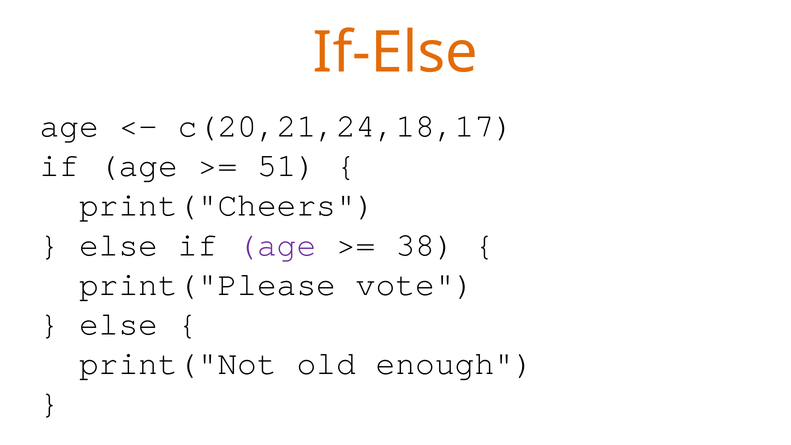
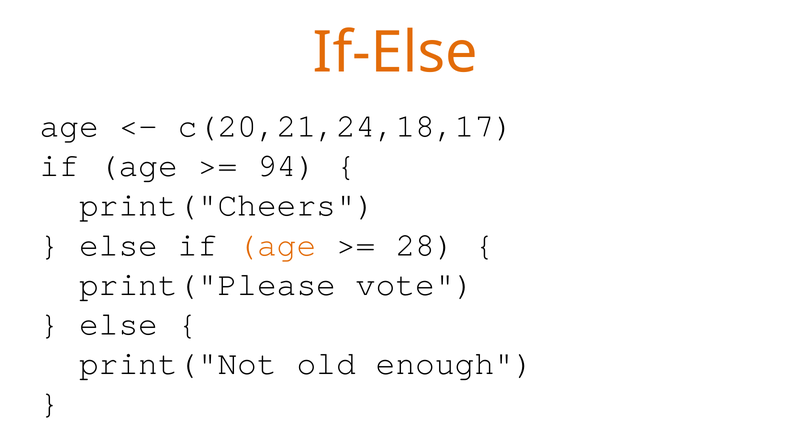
51: 51 -> 94 (287, 166)
age colour: purple -> orange (277, 245)
38: 38 -> 28 (425, 245)
